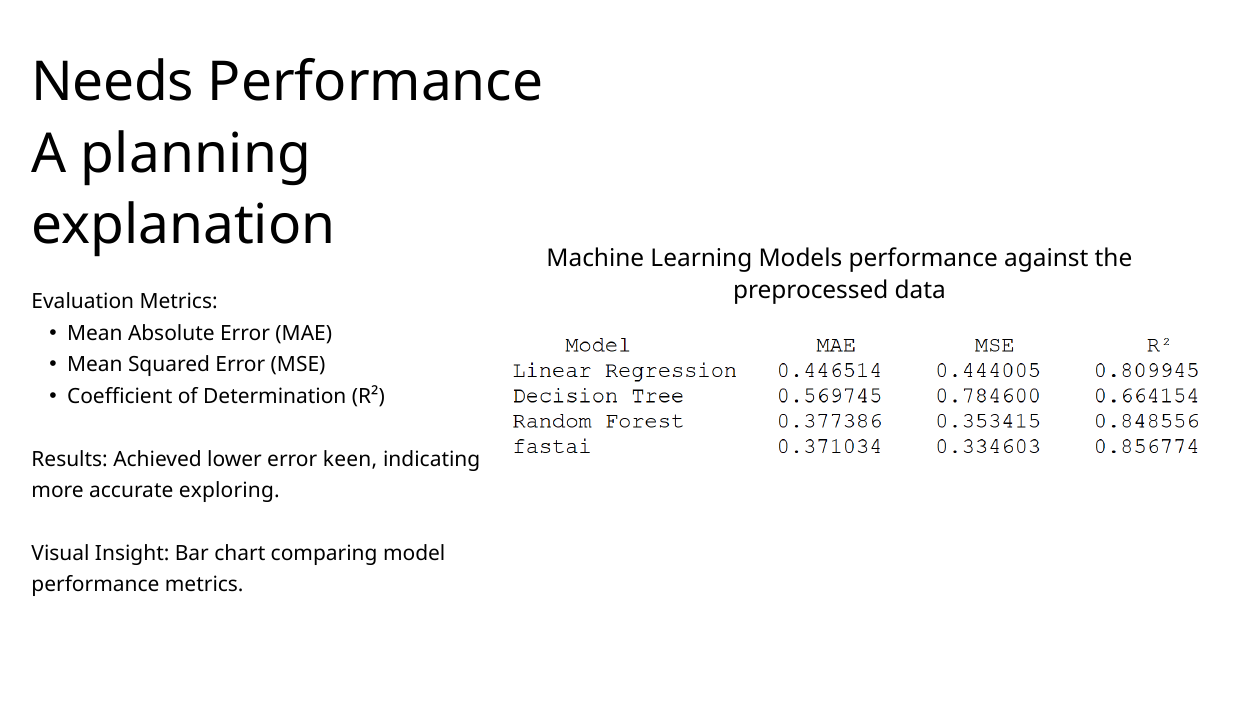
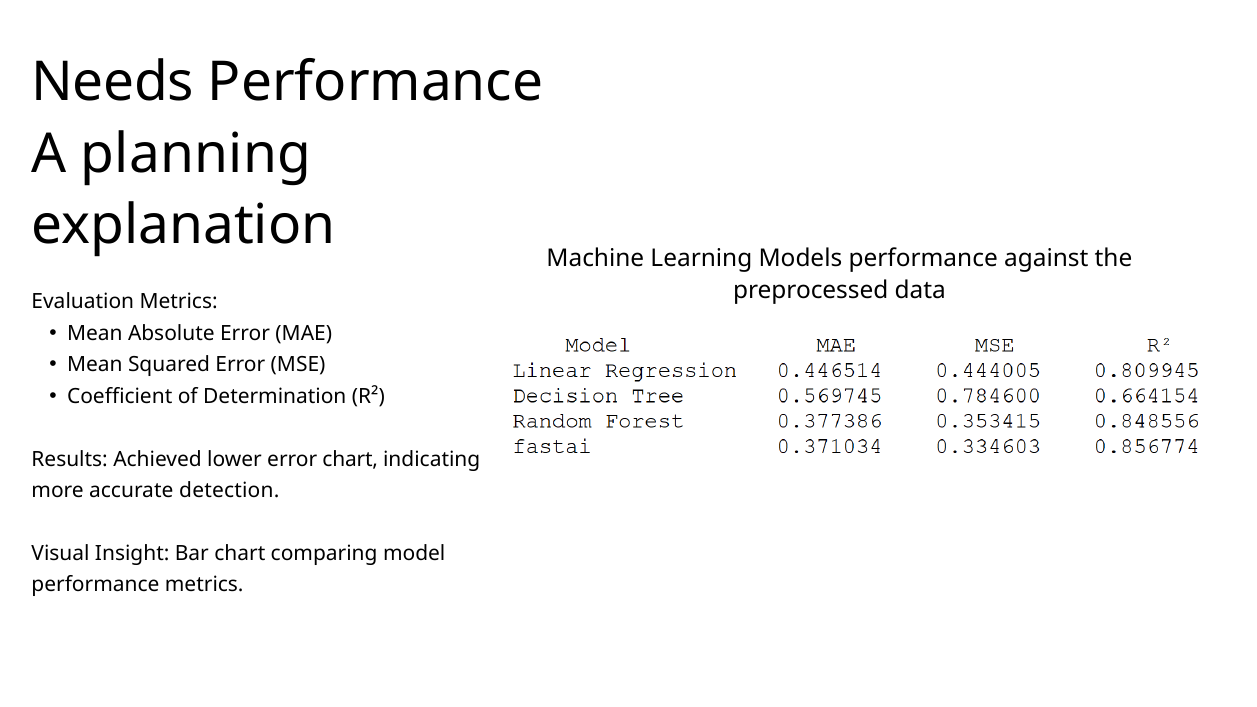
error keen: keen -> chart (350, 459)
exploring: exploring -> detection (229, 491)
